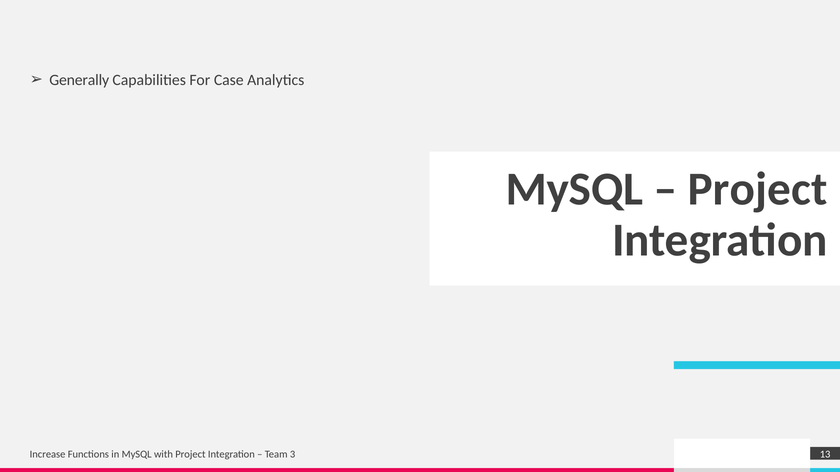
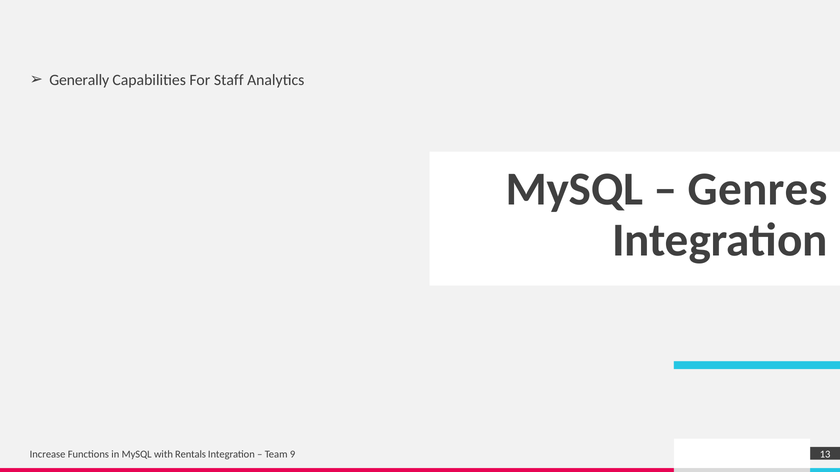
Case: Case -> Staff (229, 80)
Project: Project -> Genres (758, 190)
with Project: Project -> Rentals (190, 455)
3: 3 -> 9 (293, 455)
